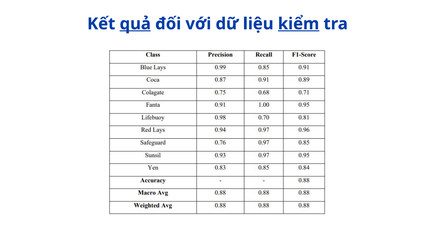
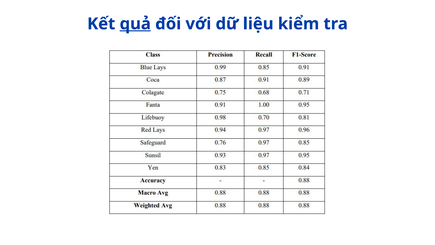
kiểm underline: present -> none (299, 24)
